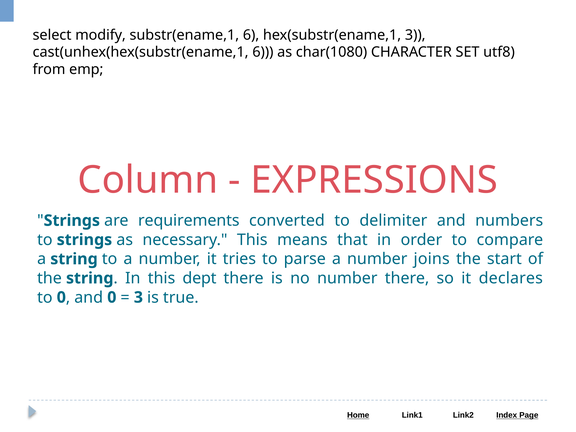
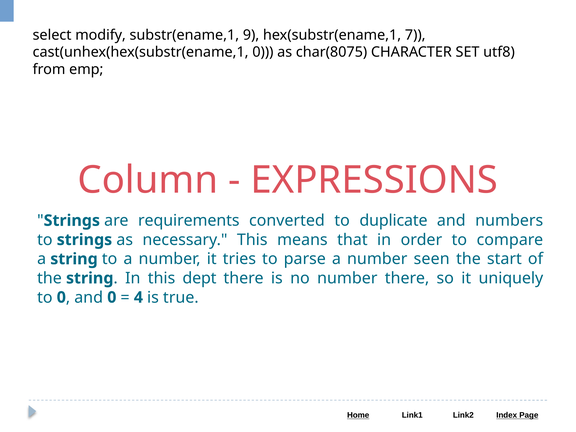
substr(ename,1 6: 6 -> 9 (251, 35)
hex(substr(ename,1 3: 3 -> 7 (415, 35)
cast(unhex(hex(substr(ename,1 6: 6 -> 0 (263, 52)
char(1080: char(1080 -> char(8075 (332, 52)
delimiter: delimiter -> duplicate (393, 221)
joins: joins -> seen (432, 259)
declares: declares -> uniquely (511, 278)
3: 3 -> 4 (138, 297)
